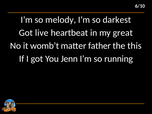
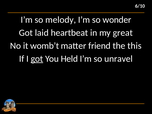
darkest: darkest -> wonder (117, 20)
live: live -> laid (42, 33)
father: father -> friend (99, 46)
got underline: none -> present (37, 59)
Jenn: Jenn -> Held (69, 59)
running: running -> unravel (119, 59)
